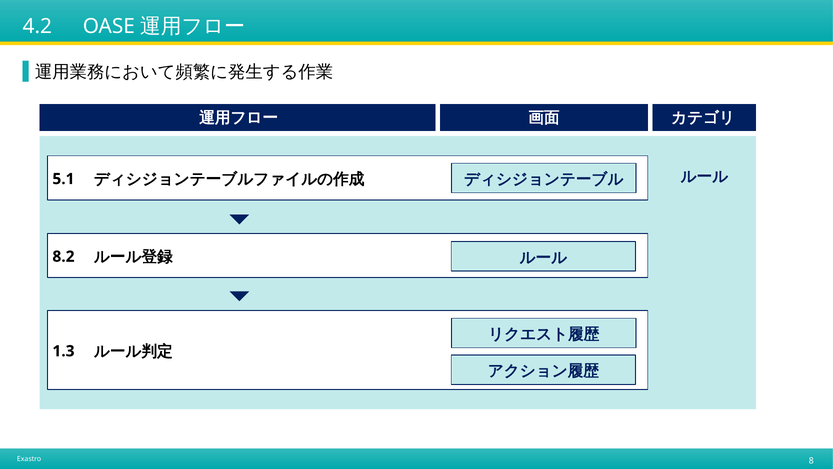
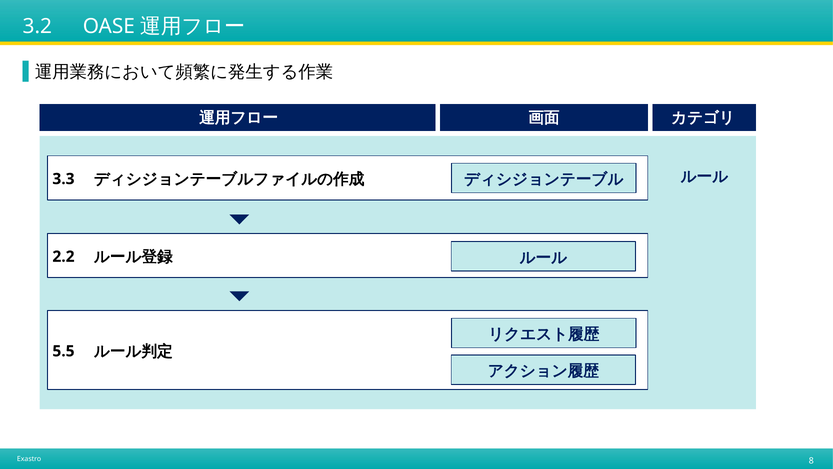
4.2: 4.2 -> 3.2 (37, 27)
5.1: 5.1 -> 3.3 (63, 179)
8.2: 8.2 -> 2.2 (63, 256)
1.3: 1.3 -> 5.5 (63, 351)
